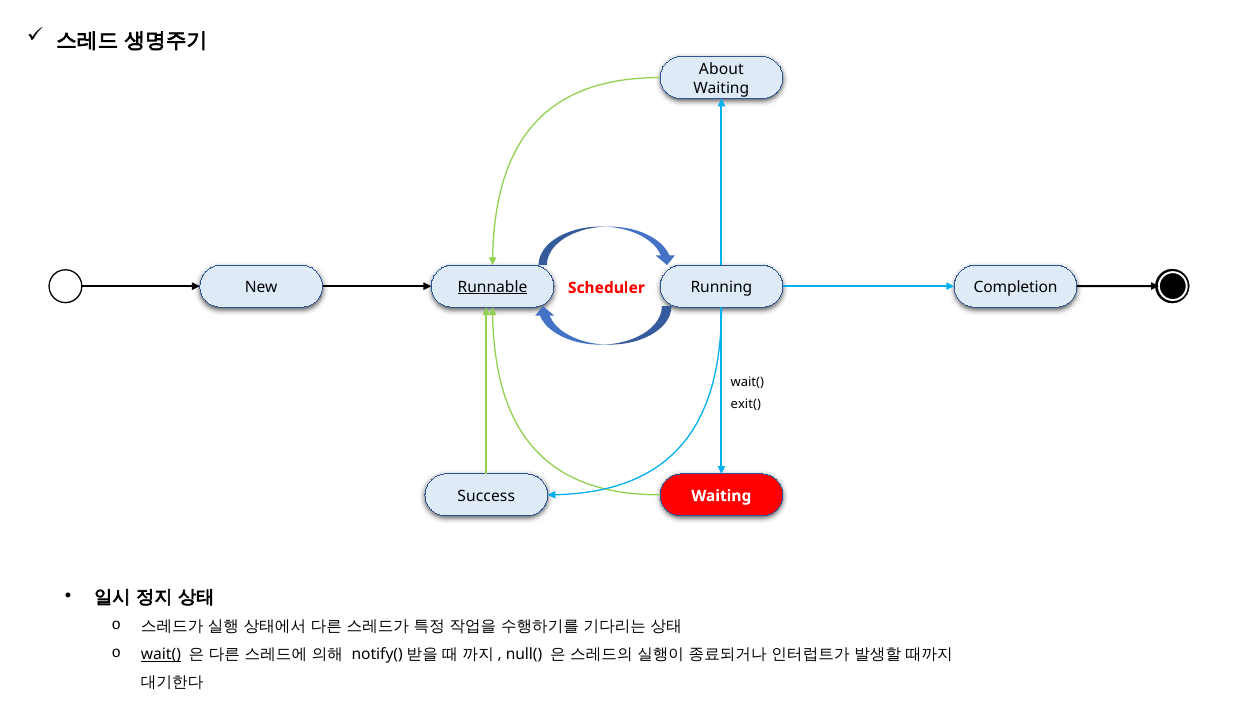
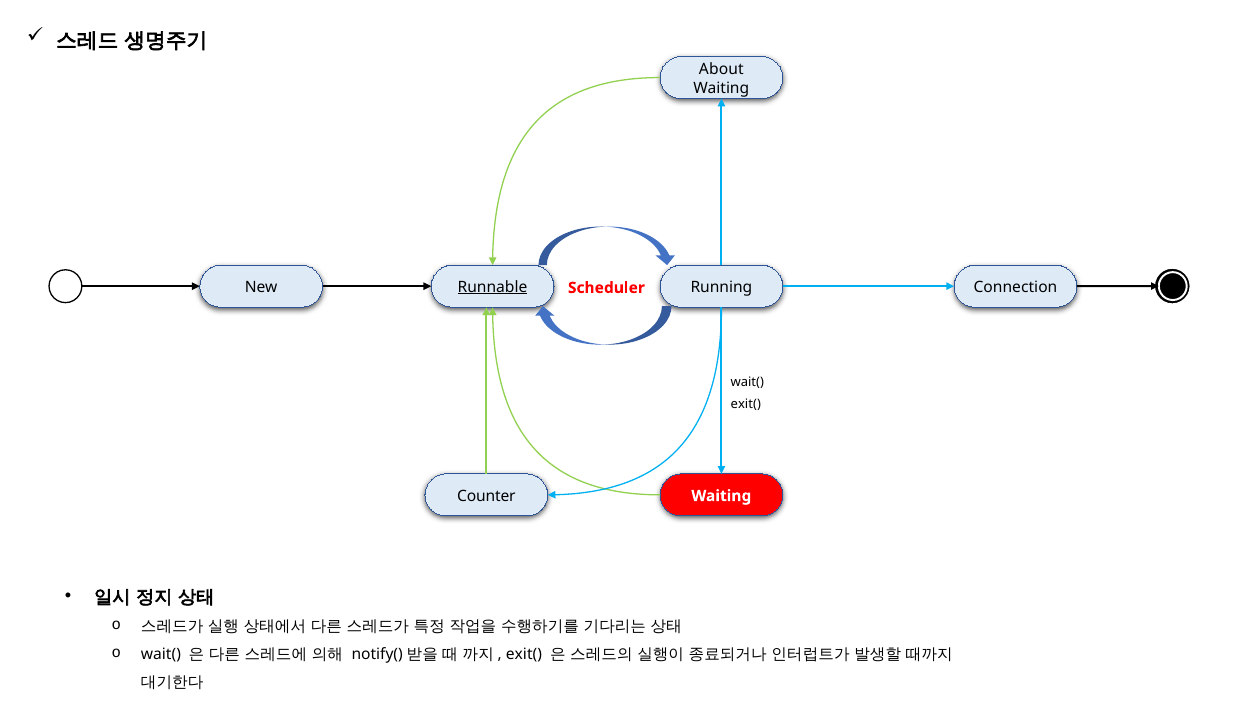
Completion: Completion -> Connection (1015, 287)
Success: Success -> Counter (486, 496)
wait( underline: present -> none (161, 654)
null(: null( -> exit( (524, 654)
